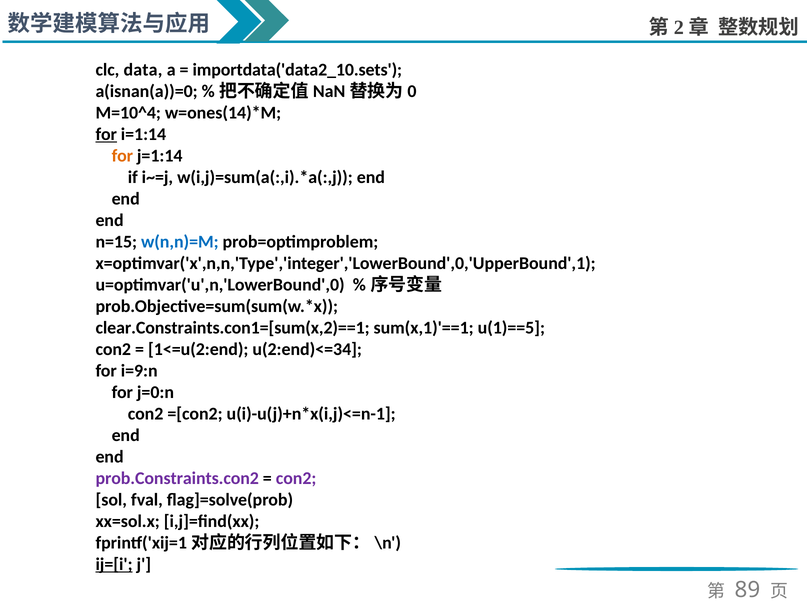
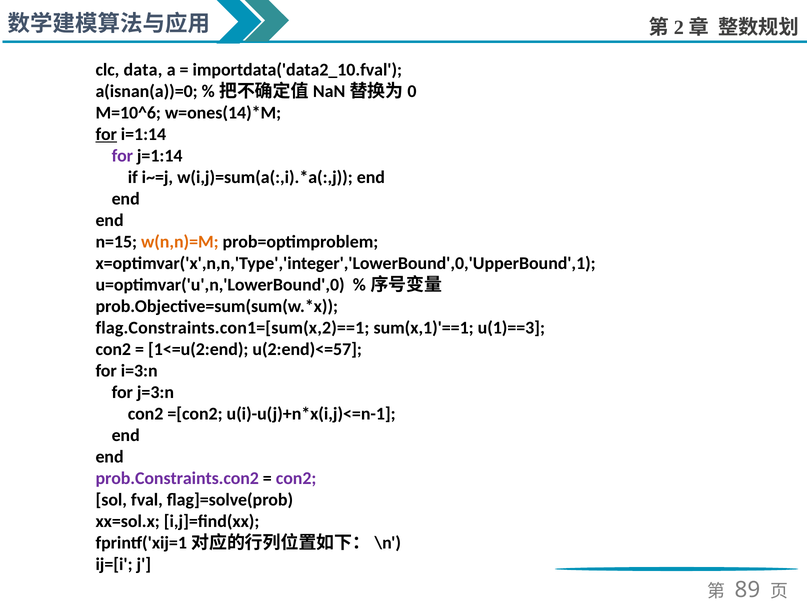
importdata('data2_10.sets: importdata('data2_10.sets -> importdata('data2_10.fval (297, 70)
M=10^4: M=10^4 -> M=10^6 (128, 113)
for colour: orange -> purple (122, 156)
w(n,n)=M colour: blue -> orange (180, 242)
clear.Constraints.con1=[sum(x,2)==1: clear.Constraints.con1=[sum(x,2)==1 -> flag.Constraints.con1=[sum(x,2)==1 (232, 328)
u(1)==5: u(1)==5 -> u(1)==3 (511, 328)
u(2:end)<=34: u(2:end)<=34 -> u(2:end)<=57 (307, 350)
i=9:n: i=9:n -> i=3:n (139, 371)
j=0:n: j=0:n -> j=3:n (155, 393)
ij=[i underline: present -> none (114, 565)
